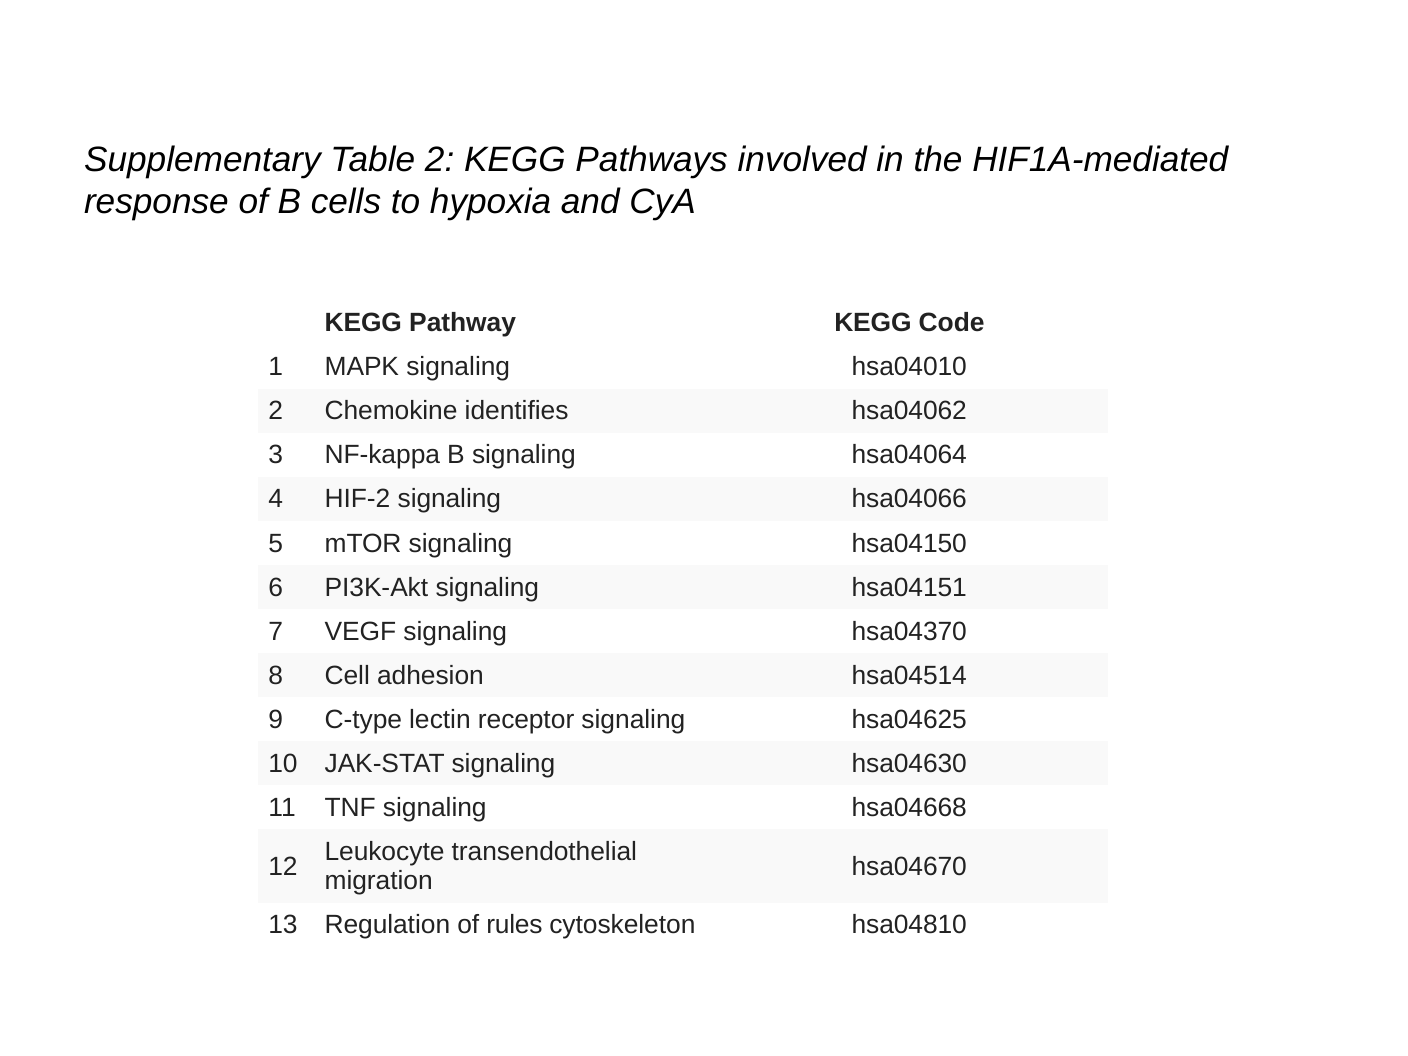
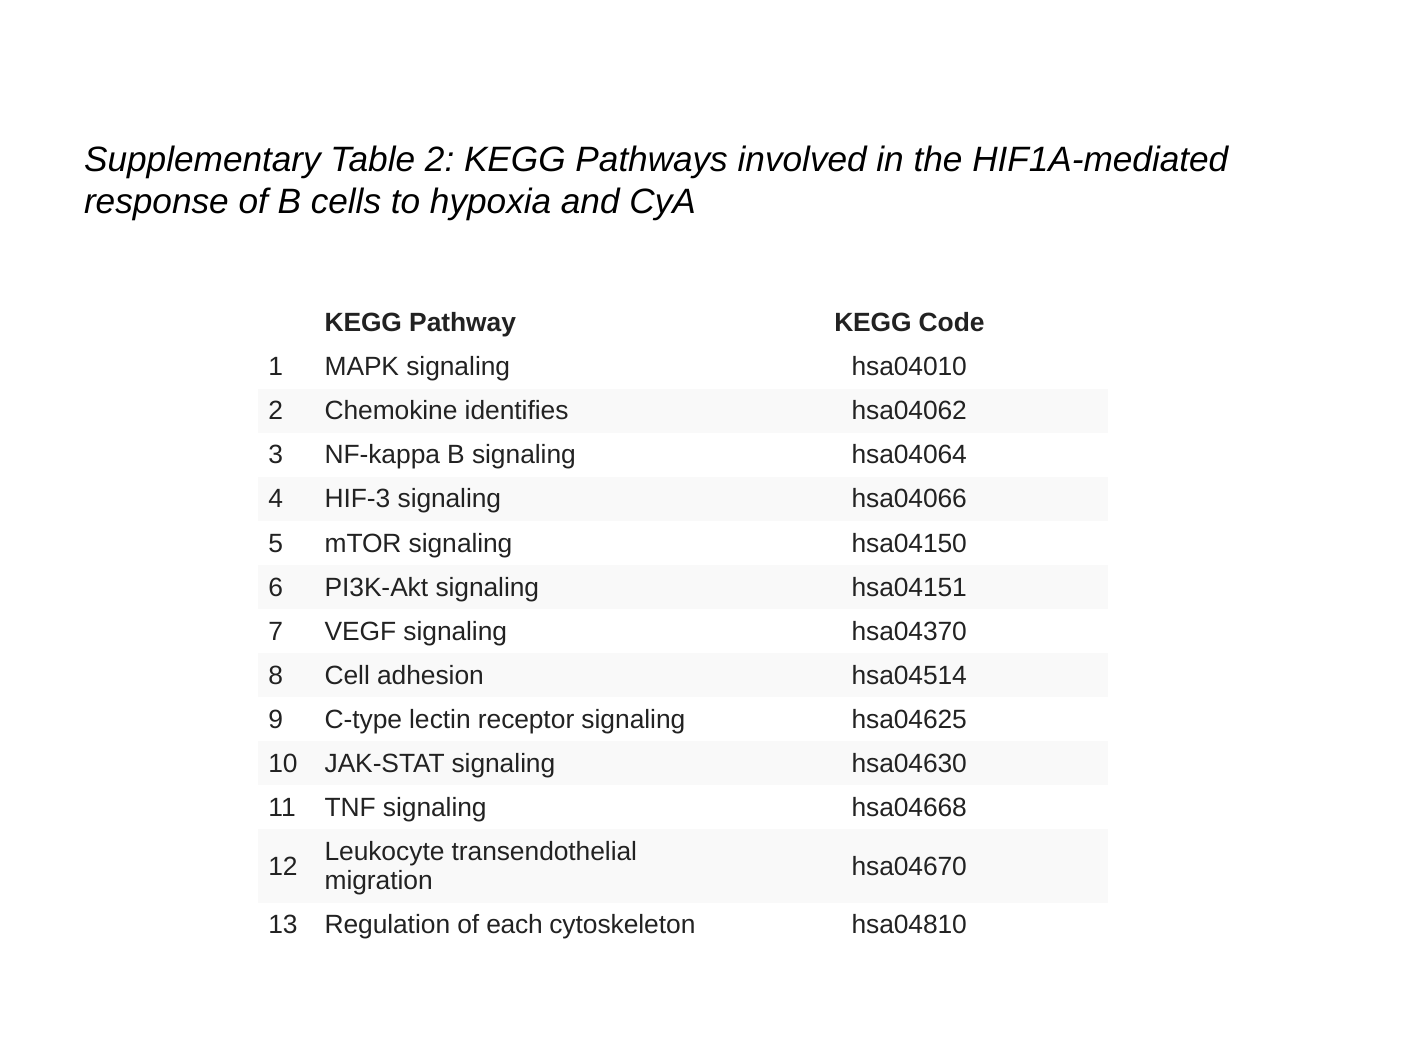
HIF-2: HIF-2 -> HIF-3 (358, 499)
rules: rules -> each (515, 925)
